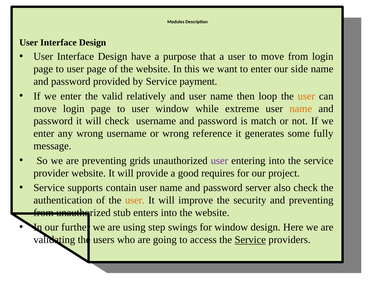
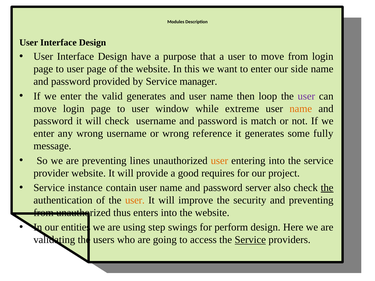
payment: payment -> manager (198, 82)
valid relatively: relatively -> generates (146, 96)
user colour: orange -> purple (306, 96)
grids: grids -> lines (140, 161)
user colour: purple -> orange (219, 161)
supports: supports -> instance (85, 188)
the underline: none -> present (327, 188)
stub: stub -> thus (122, 213)
further: further -> entities (76, 227)
for window: window -> perform (231, 227)
